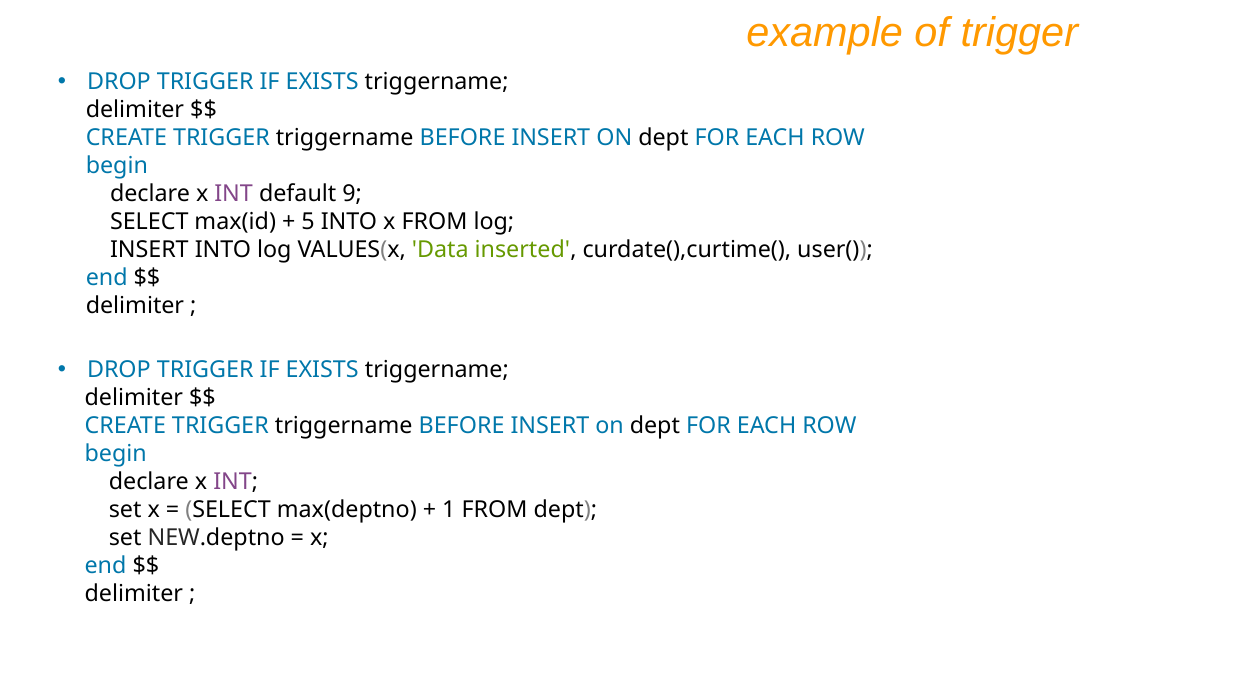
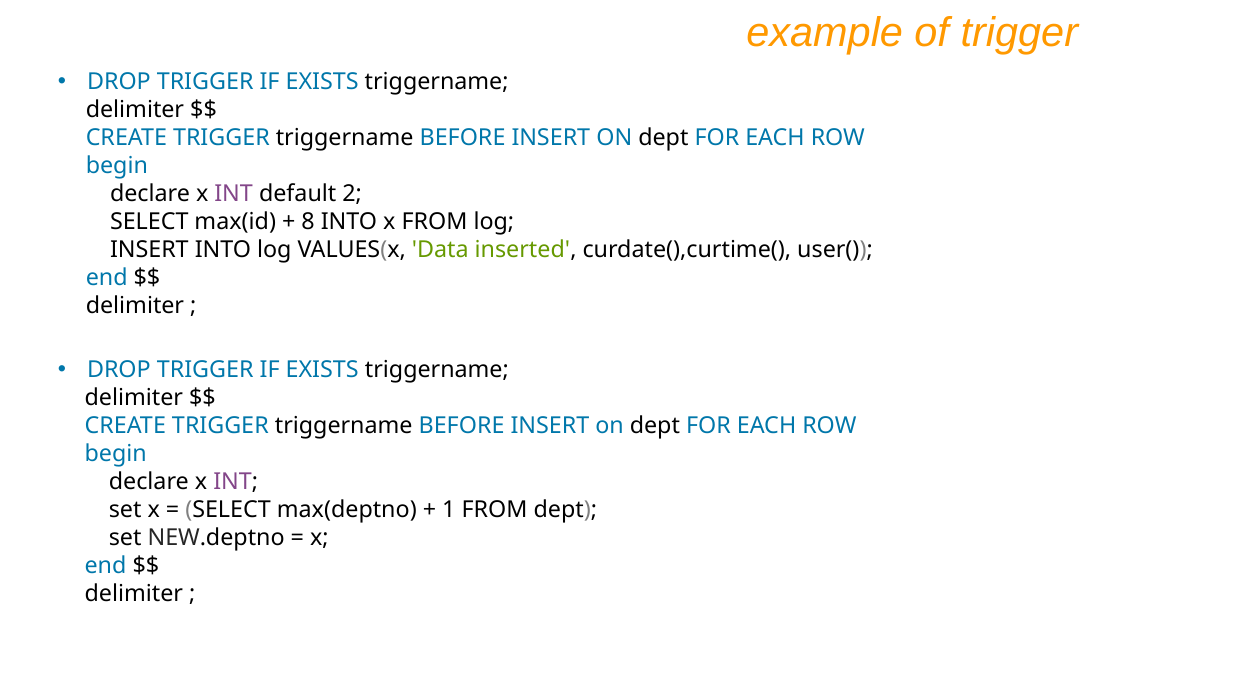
9: 9 -> 2 (352, 194)
5: 5 -> 8 (308, 222)
